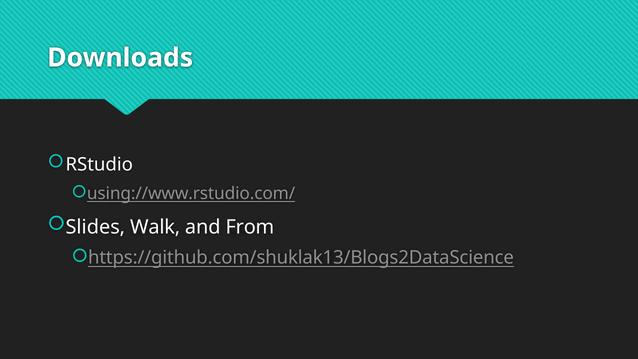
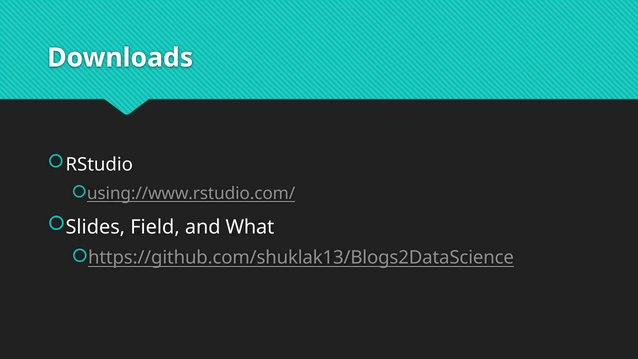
Walk: Walk -> Field (155, 227)
From: From -> What (250, 227)
